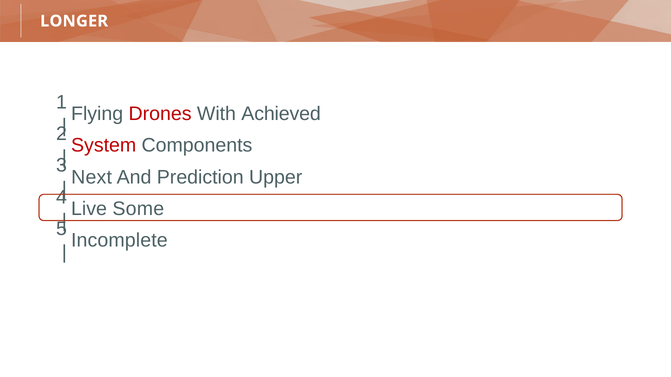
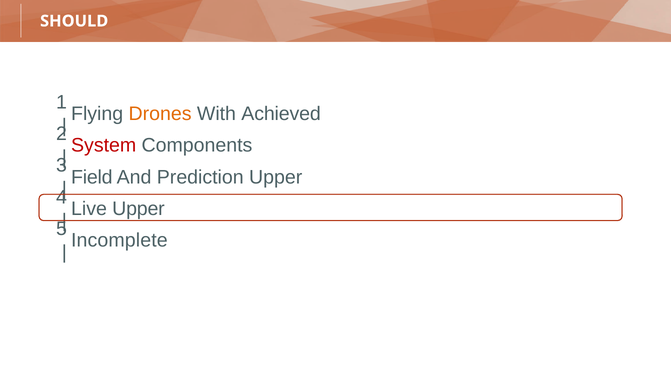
LONGER: LONGER -> SHOULD (74, 21)
Drones colour: red -> orange (160, 114)
Next: Next -> Field (92, 177)
Live Some: Some -> Upper (139, 209)
